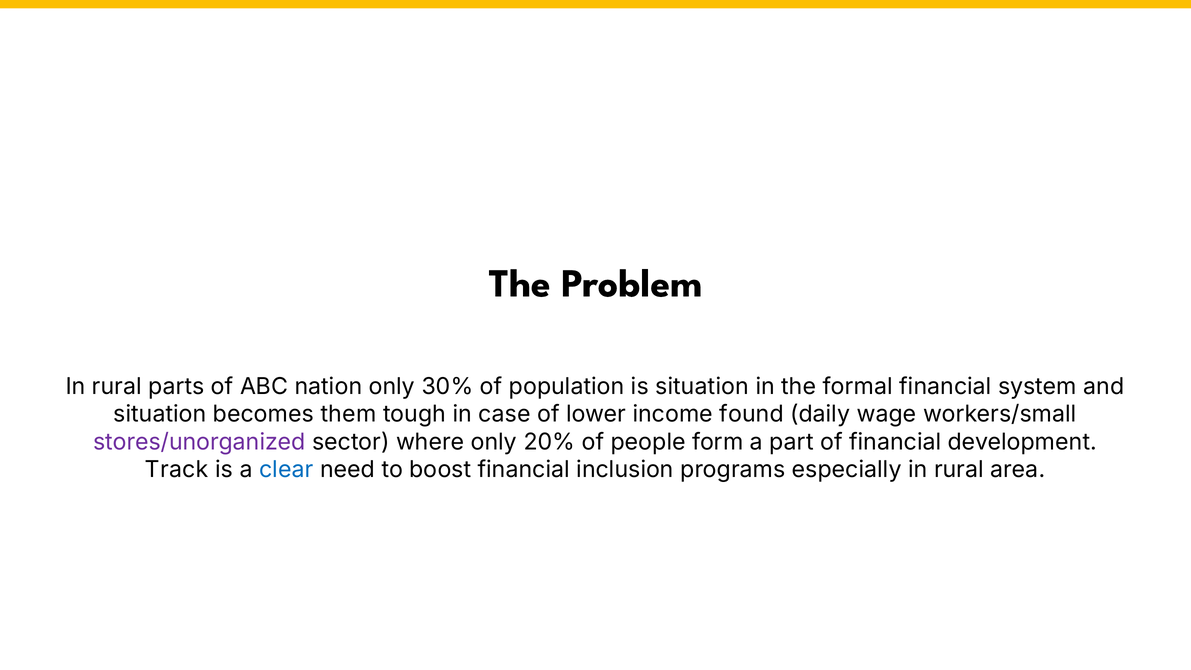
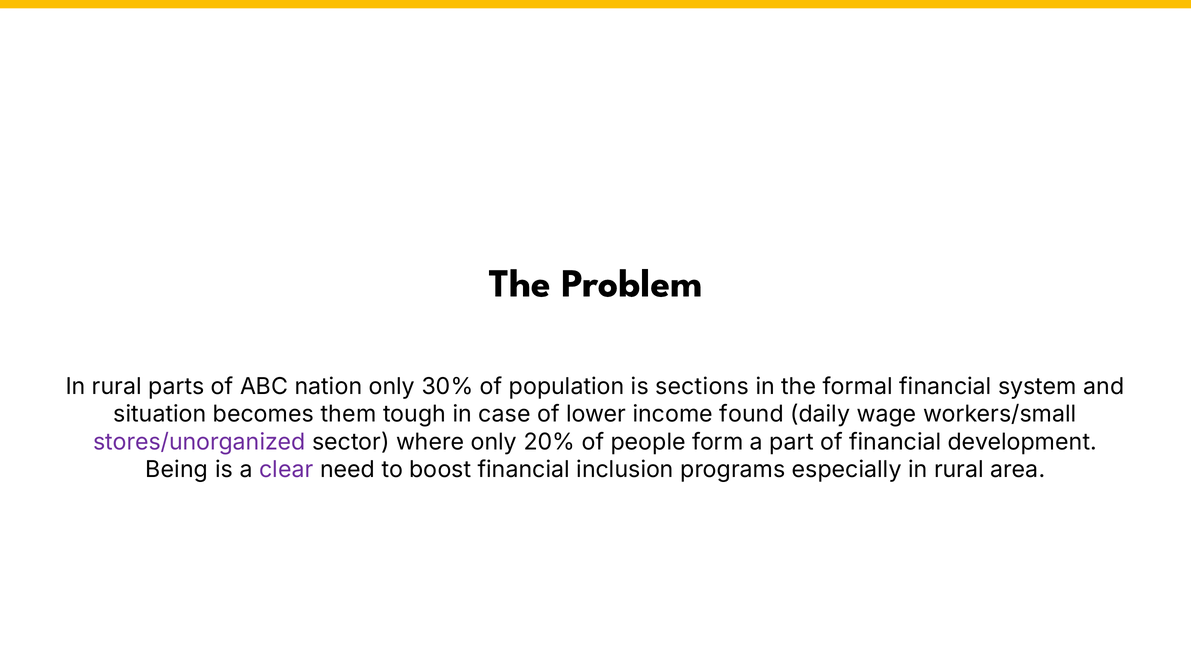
is situation: situation -> sections (702, 386)
Track: Track -> Being (177, 470)
clear colour: blue -> purple (286, 470)
